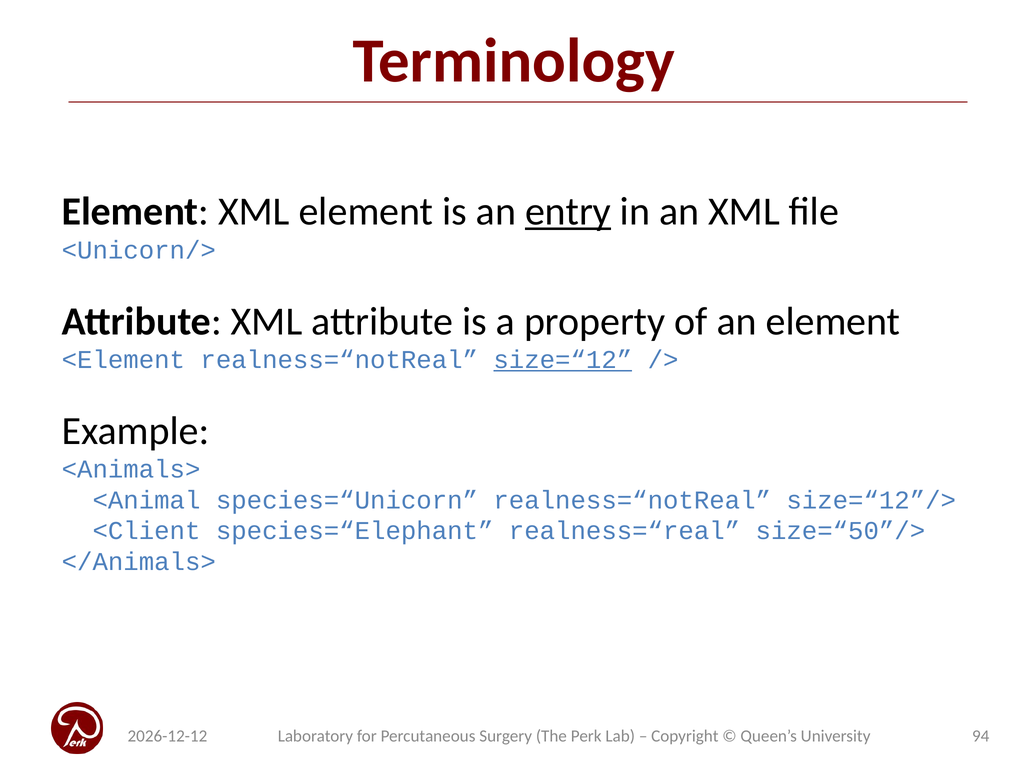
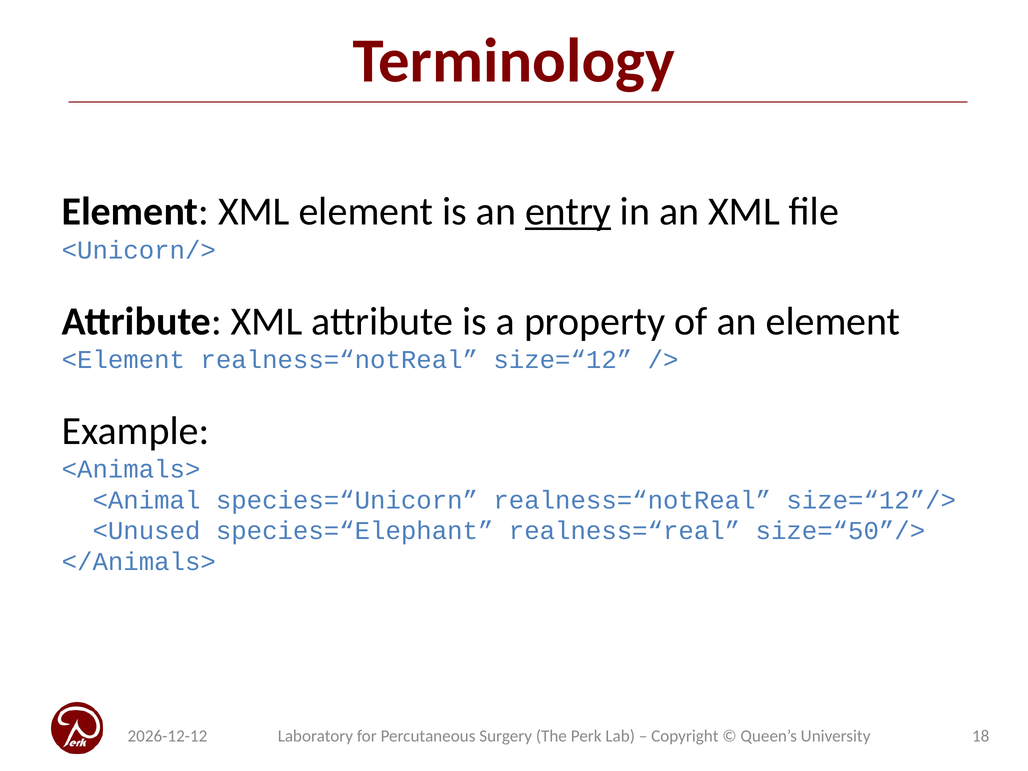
size=“12 underline: present -> none (563, 360)
<Client: <Client -> <Unused (146, 531)
94: 94 -> 18 (981, 736)
